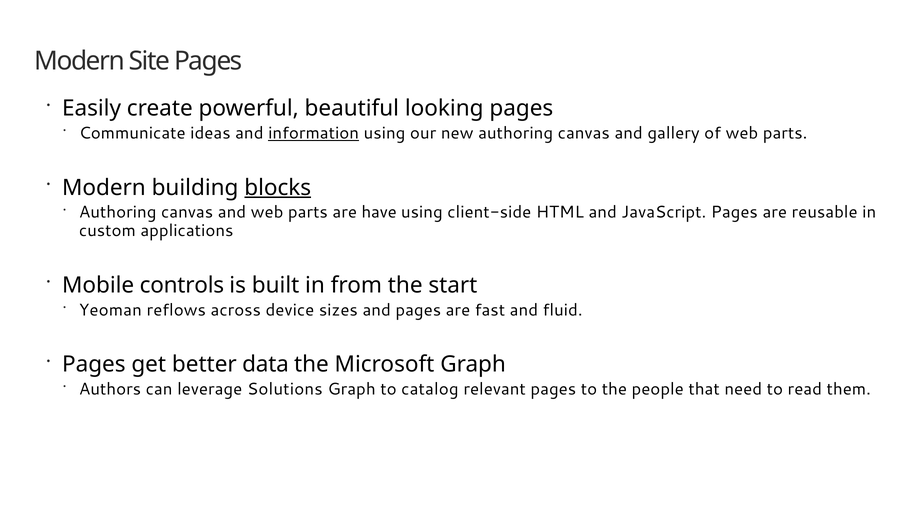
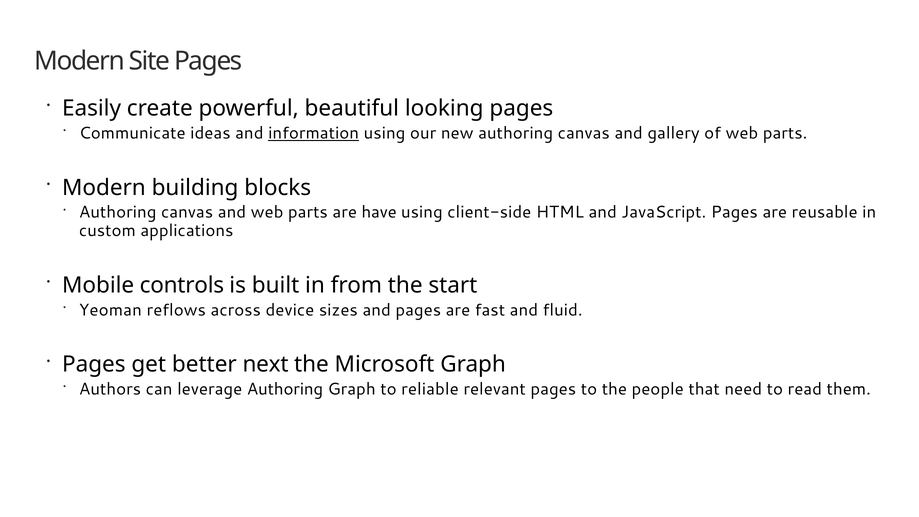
blocks underline: present -> none (278, 188)
data: data -> next (266, 364)
leverage Solutions: Solutions -> Authoring (285, 389)
catalog: catalog -> reliable (430, 389)
